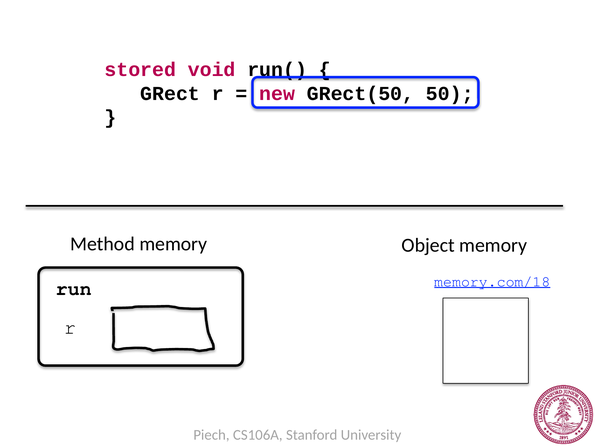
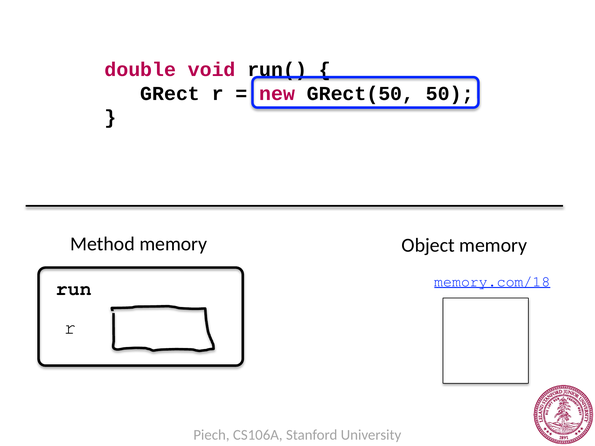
stored: stored -> double (140, 70)
